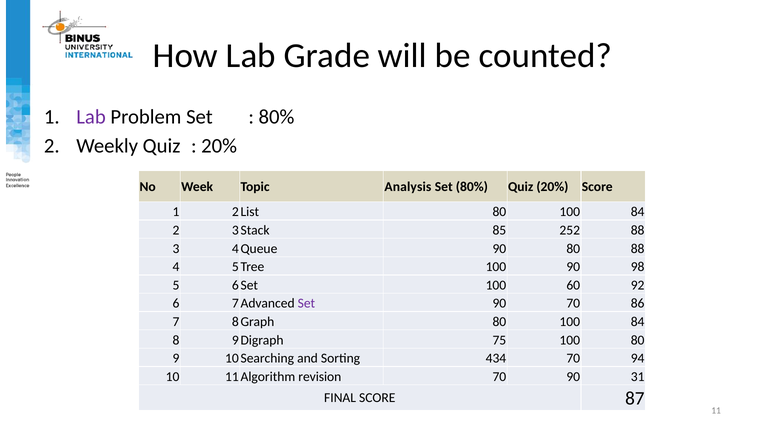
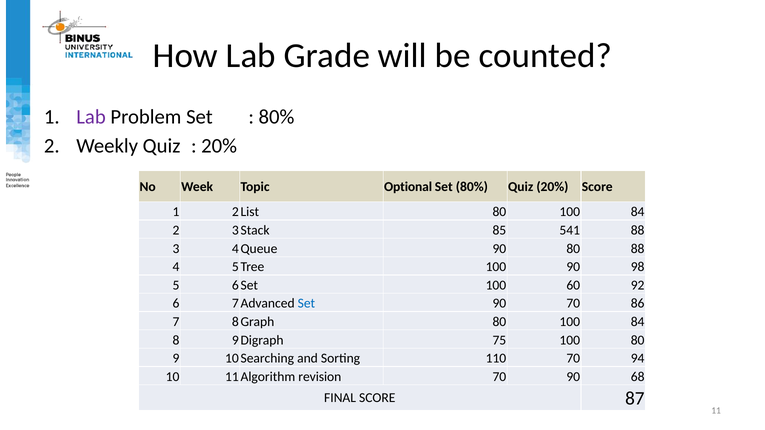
Analysis: Analysis -> Optional (408, 187)
252: 252 -> 541 (570, 230)
Set colour: purple -> blue (306, 304)
434: 434 -> 110 (496, 359)
31: 31 -> 68 (638, 377)
